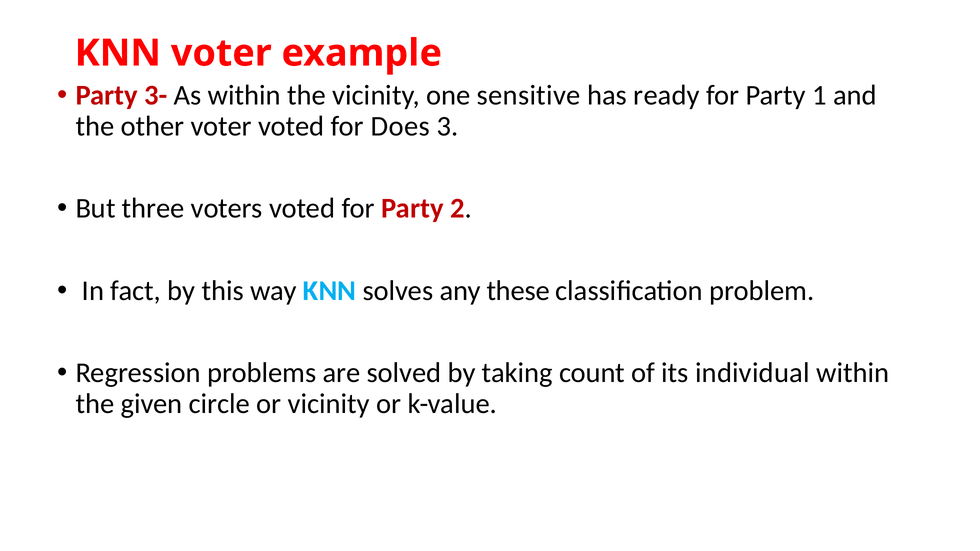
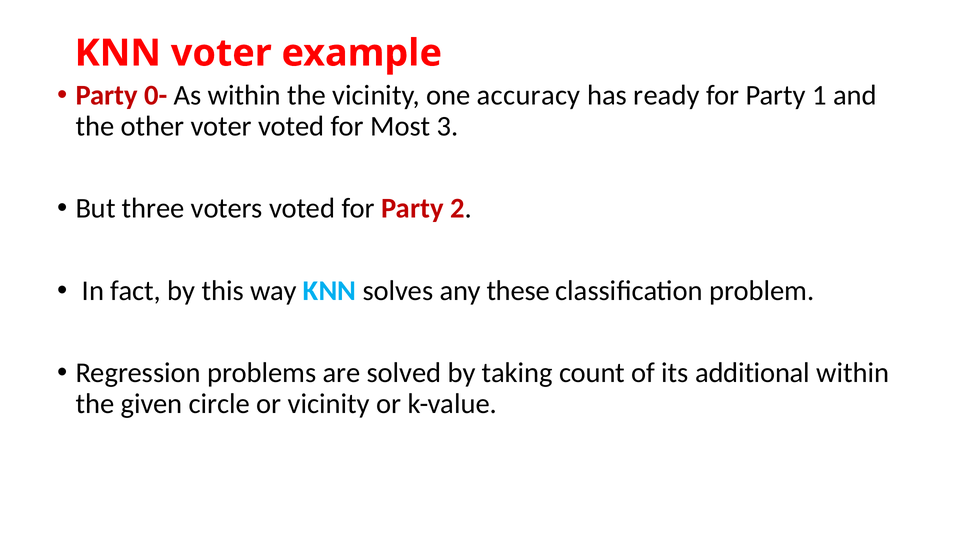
3-: 3- -> 0- (156, 96)
sensitive: sensitive -> accuracy (529, 96)
Does: Does -> Most (400, 126)
individual: individual -> additional (753, 373)
